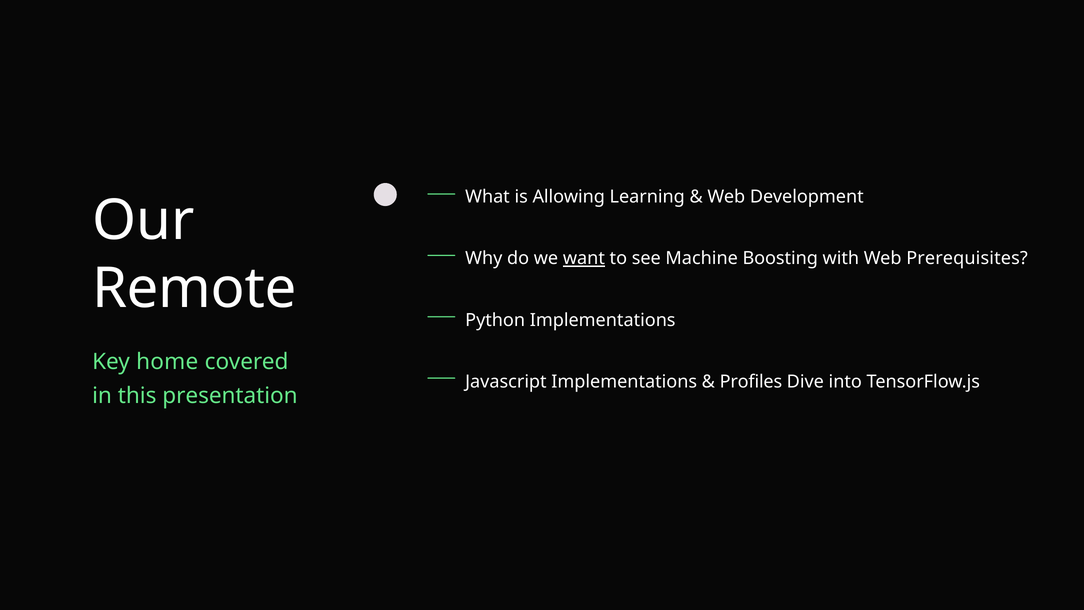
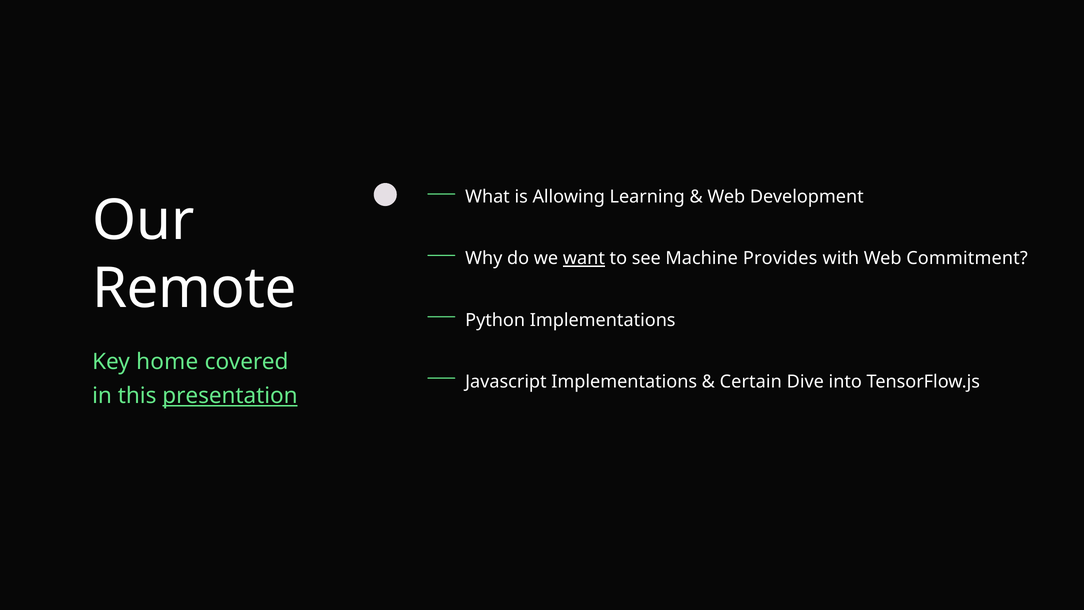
Boosting: Boosting -> Provides (780, 258)
Prerequisites: Prerequisites -> Commitment (967, 258)
Profiles: Profiles -> Certain (751, 382)
presentation underline: none -> present (230, 396)
